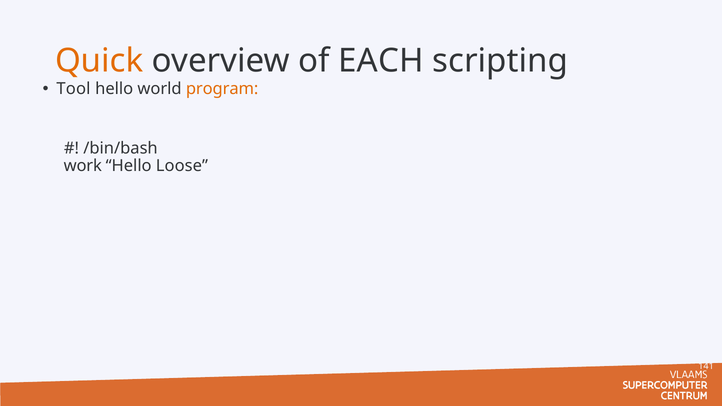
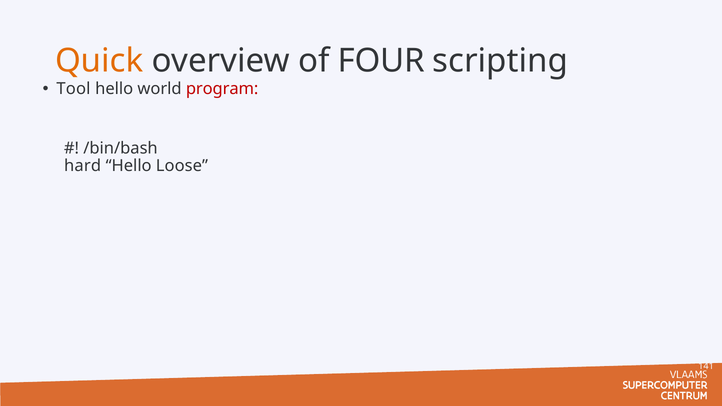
EACH: EACH -> FOUR (381, 61)
program colour: orange -> red (222, 89)
work: work -> hard (83, 166)
